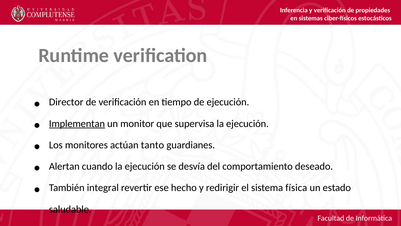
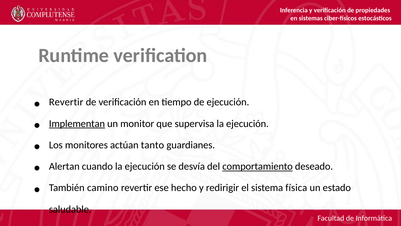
Director: Director -> Revertir (66, 102)
comportamiento underline: none -> present (258, 166)
integral: integral -> camino (103, 188)
